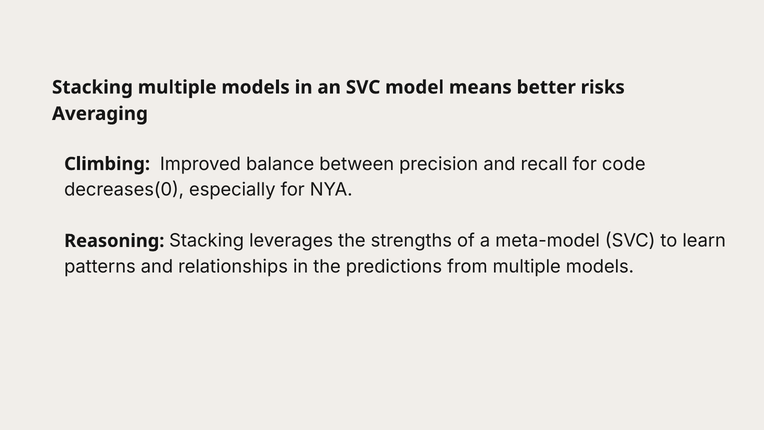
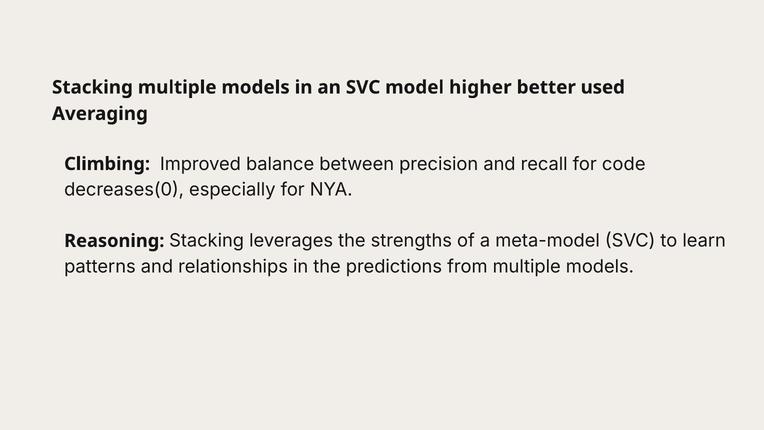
means: means -> higher (480, 87)
risks: risks -> used (603, 87)
